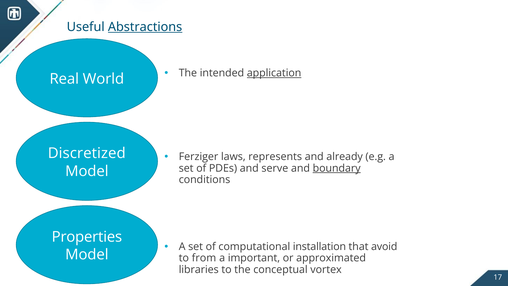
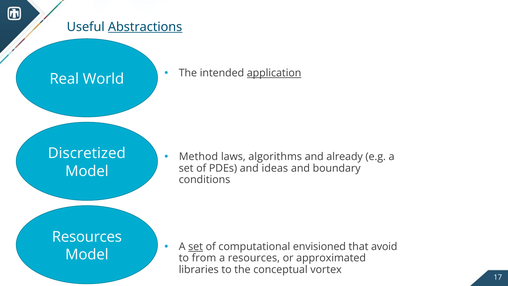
Ferziger: Ferziger -> Method (198, 157)
represents: represents -> algorithms (275, 157)
serve: serve -> ideas (275, 168)
boundary underline: present -> none (337, 168)
Properties: Properties -> Resources (87, 237)
set underline: none -> present (196, 246)
installation: installation -> envisioned (319, 246)
a important: important -> resources (254, 258)
